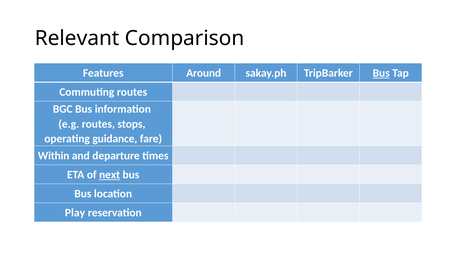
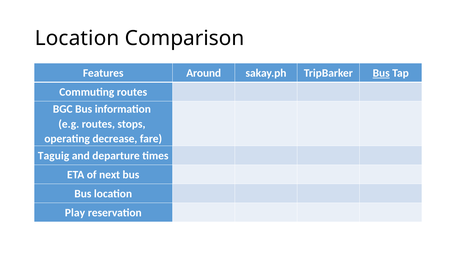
Relevant: Relevant -> Location (77, 38)
guidance: guidance -> decrease (115, 139)
Within: Within -> Taguig (54, 156)
next underline: present -> none (110, 175)
